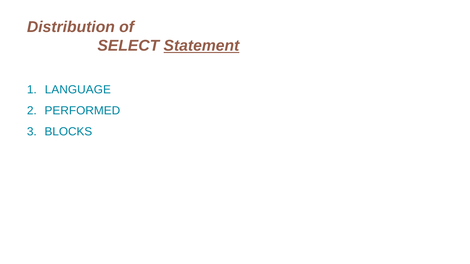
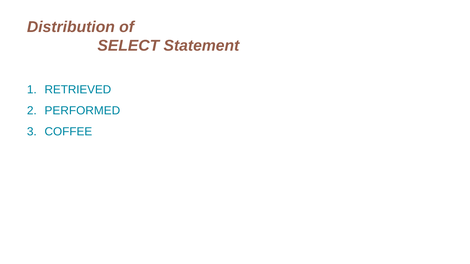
Statement underline: present -> none (201, 46)
LANGUAGE: LANGUAGE -> RETRIEVED (78, 90)
BLOCKS: BLOCKS -> COFFEE (68, 132)
